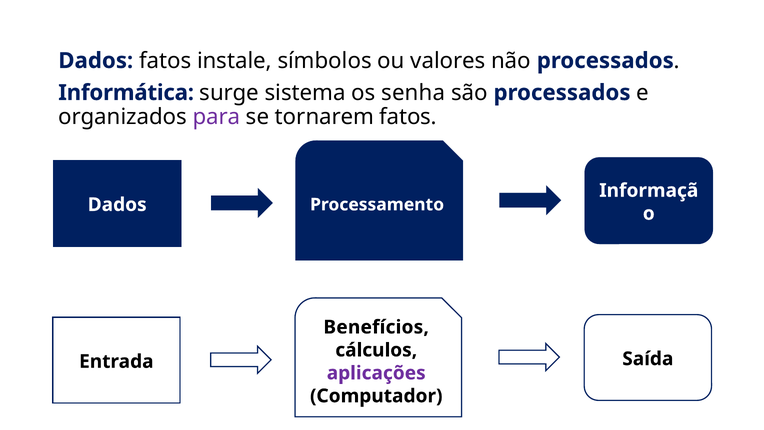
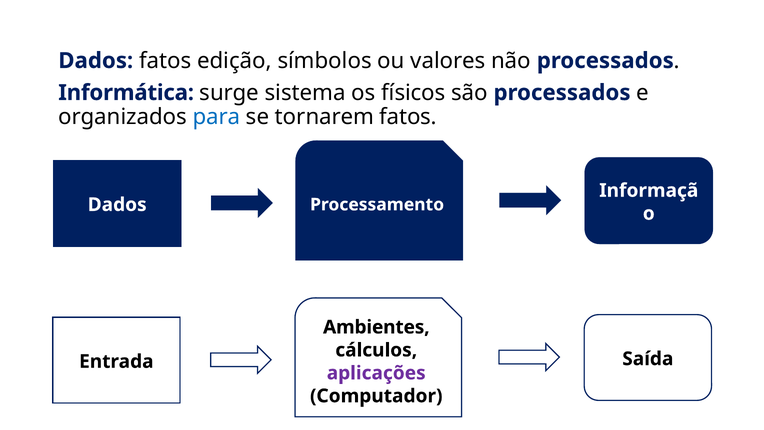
instale: instale -> edição (234, 61)
senha: senha -> físicos (413, 93)
para colour: purple -> blue (217, 117)
Benefícios: Benefícios -> Ambientes (376, 327)
